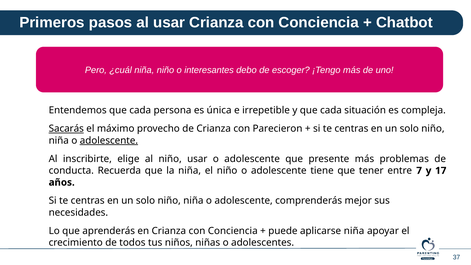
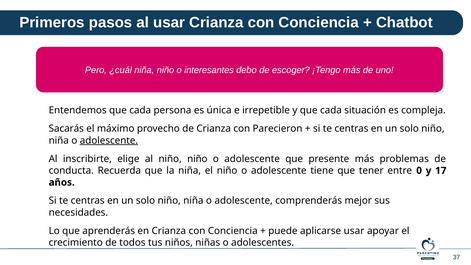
Sacarás underline: present -> none (66, 129)
niño usar: usar -> niño (197, 159)
7: 7 -> 0 (419, 171)
aplicarse niña: niña -> usar (354, 231)
